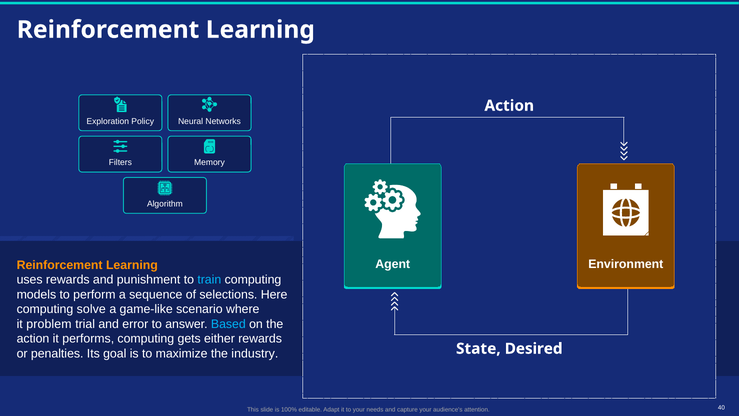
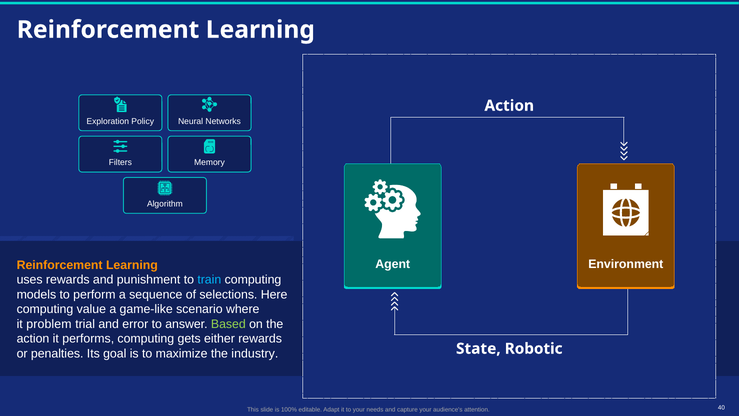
solve: solve -> value (91, 309)
Based colour: light blue -> light green (228, 324)
Desired: Desired -> Robotic (534, 348)
